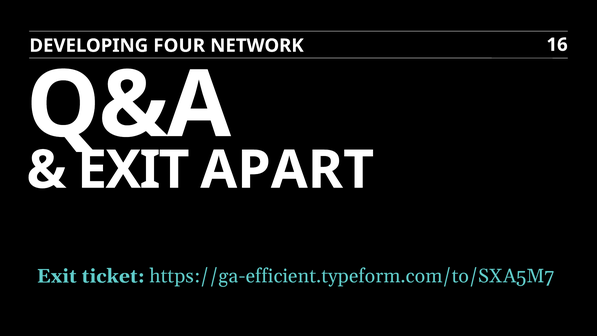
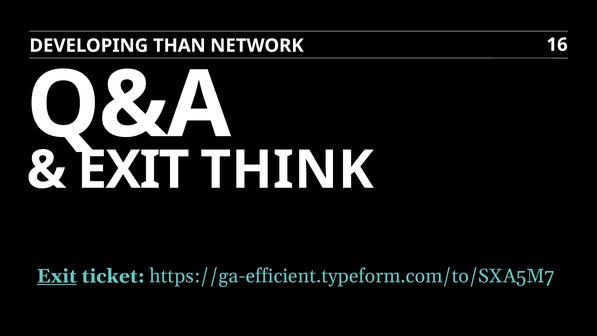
FOUR: FOUR -> THAN (179, 46)
APART: APART -> THINK (287, 170)
Exit underline: none -> present (57, 276)
